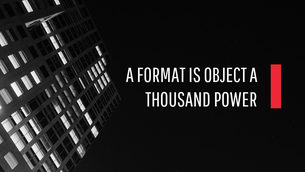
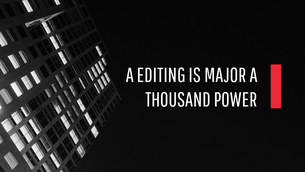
FORMAT: FORMAT -> EDITING (161, 75)
OBJECT: OBJECT -> MAJOR (225, 75)
